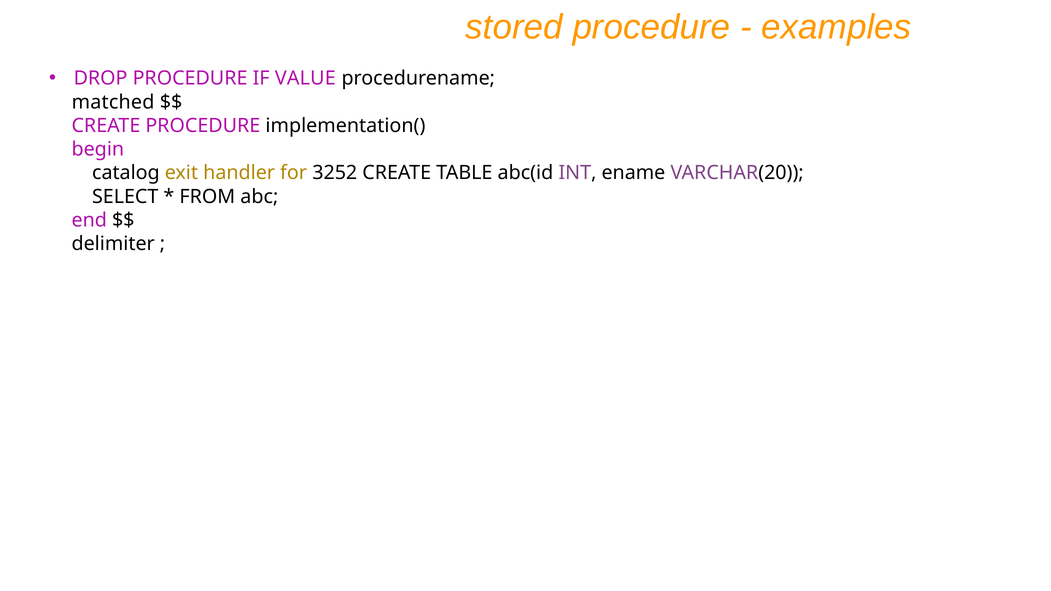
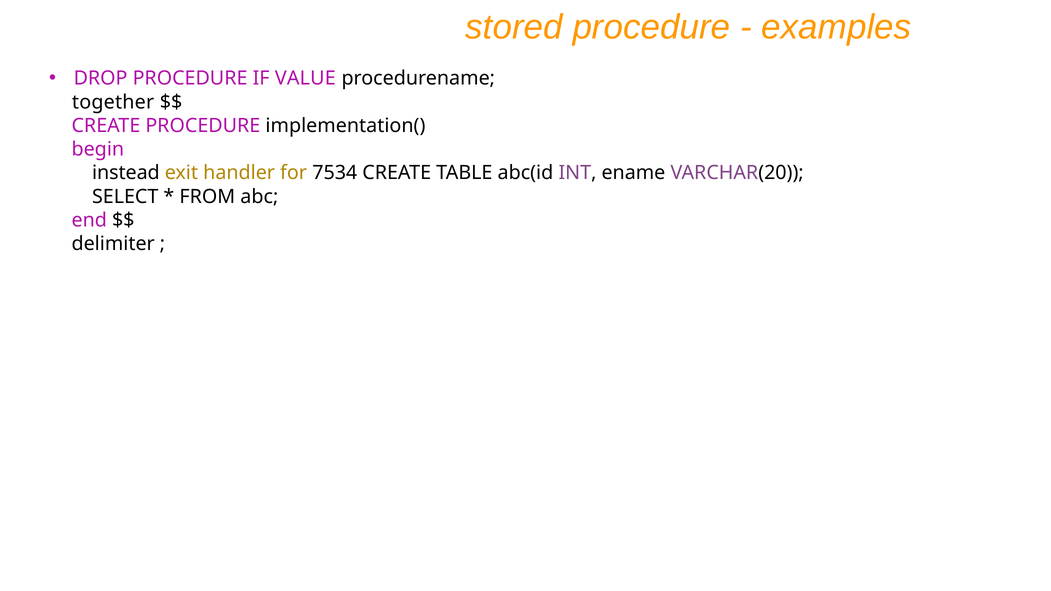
matched: matched -> together (113, 102)
catalog: catalog -> instead (126, 173)
3252: 3252 -> 7534 (335, 173)
